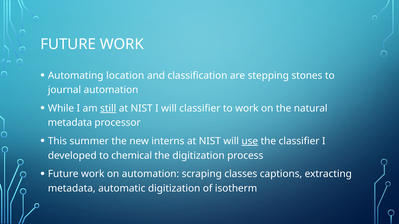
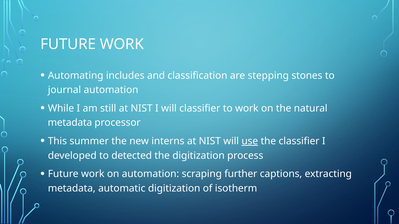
location: location -> includes (125, 76)
still underline: present -> none (108, 109)
chemical: chemical -> detected (132, 156)
classes: classes -> further (241, 174)
